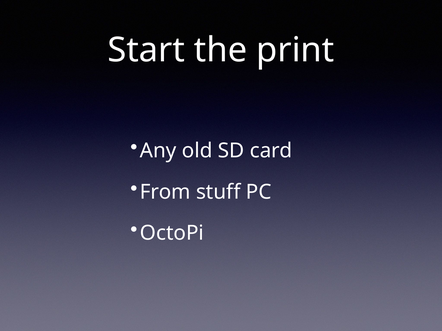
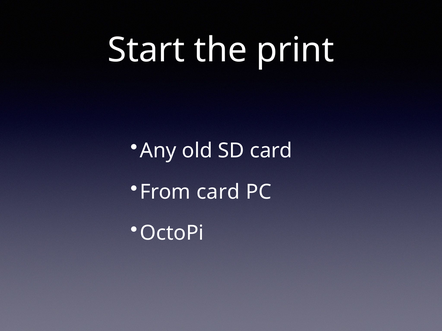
From stuff: stuff -> card (218, 192)
